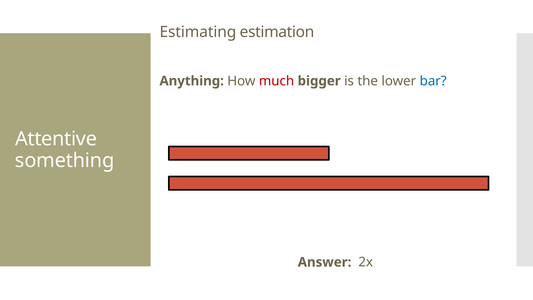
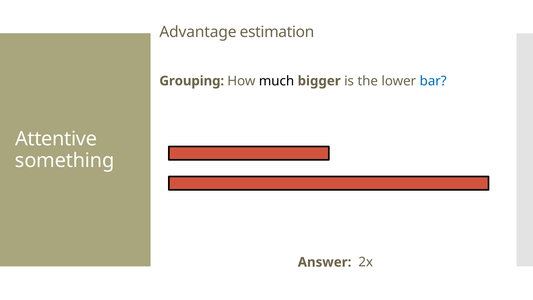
Estimating: Estimating -> Advantage (198, 32)
Anything: Anything -> Grouping (192, 81)
much colour: red -> black (277, 81)
